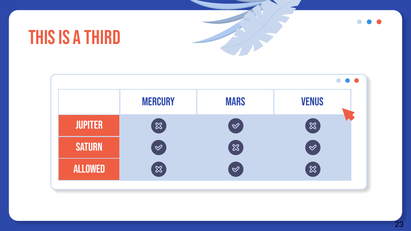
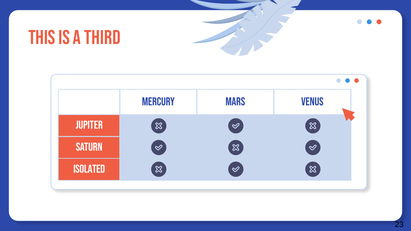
allowed: allowed -> isolated (89, 169)
